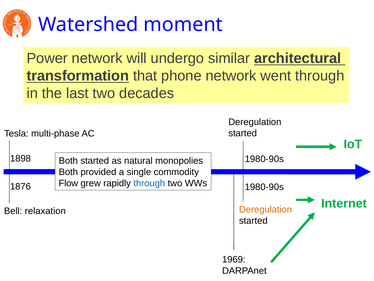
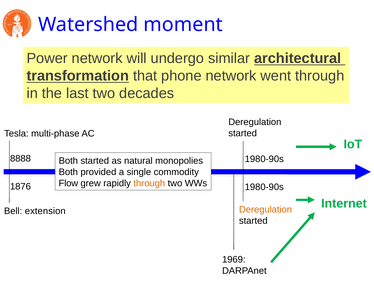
1898: 1898 -> 8888 (20, 158)
through colour: blue -> orange (149, 183)
relaxation: relaxation -> extension (45, 211)
